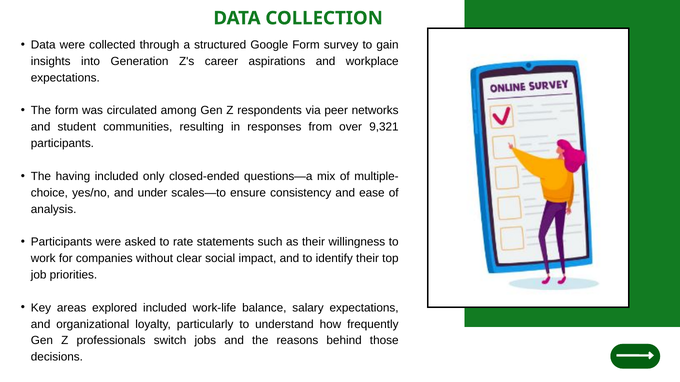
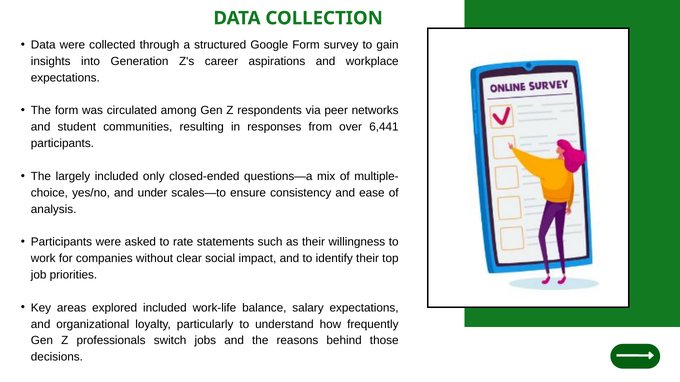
9,321: 9,321 -> 6,441 (384, 127)
having: having -> largely (73, 177)
